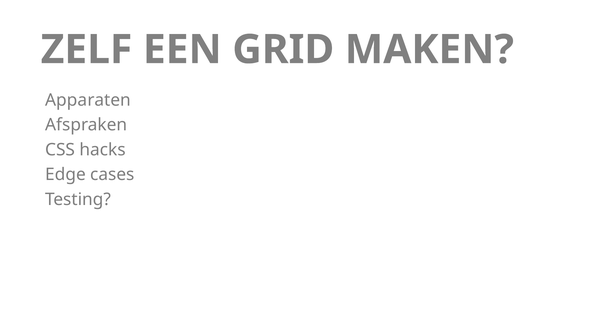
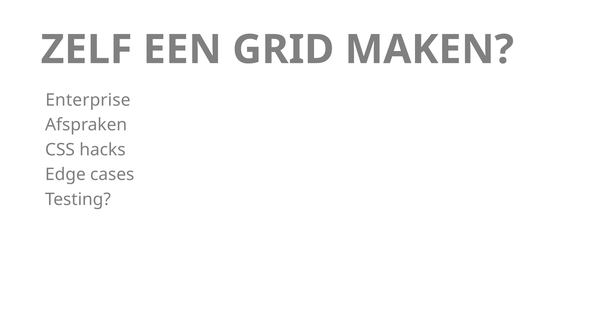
Apparaten: Apparaten -> Enterprise (88, 100)
